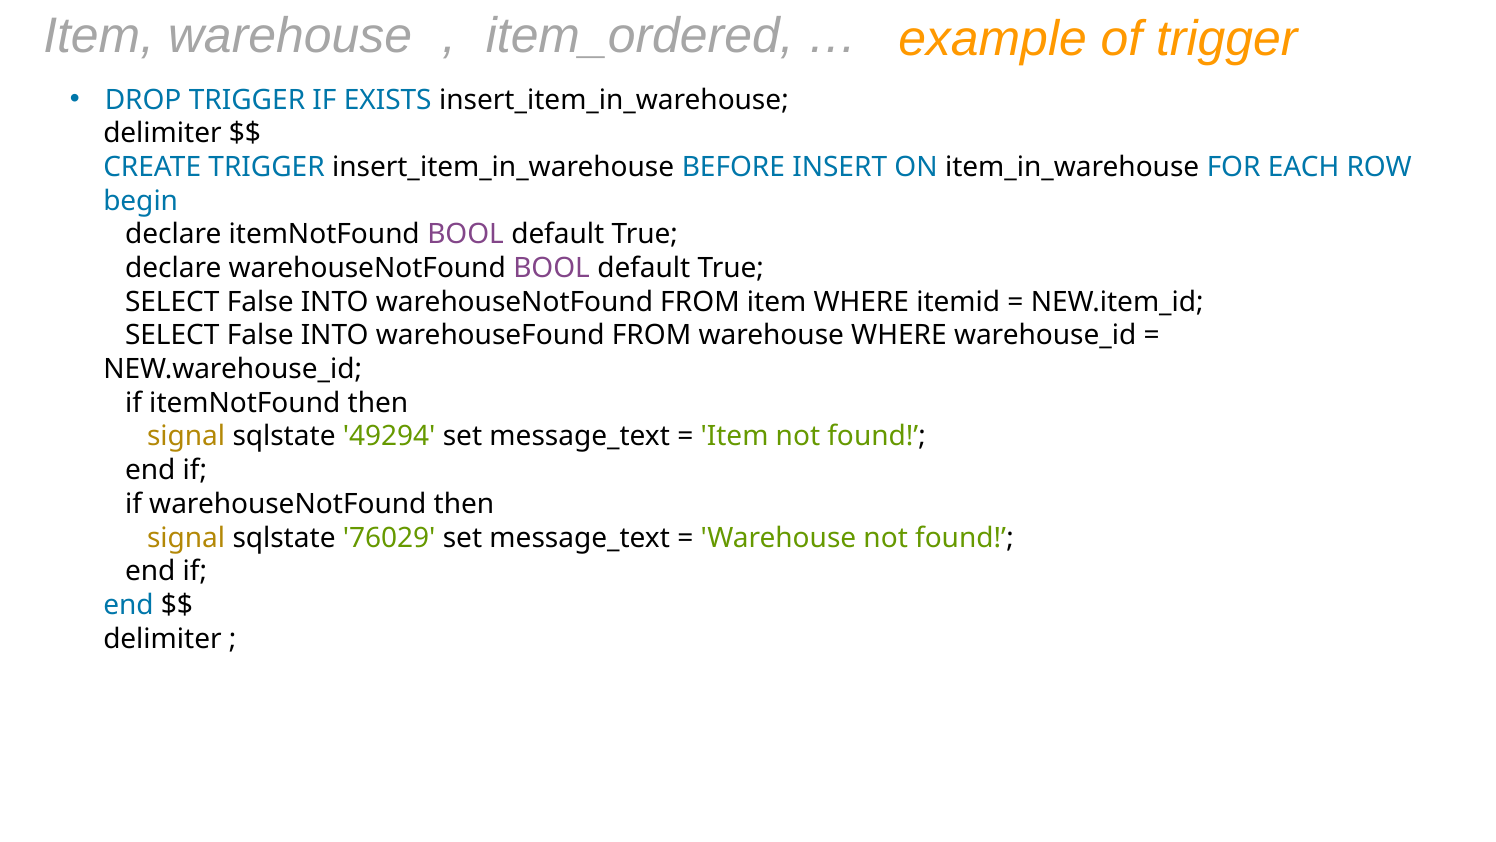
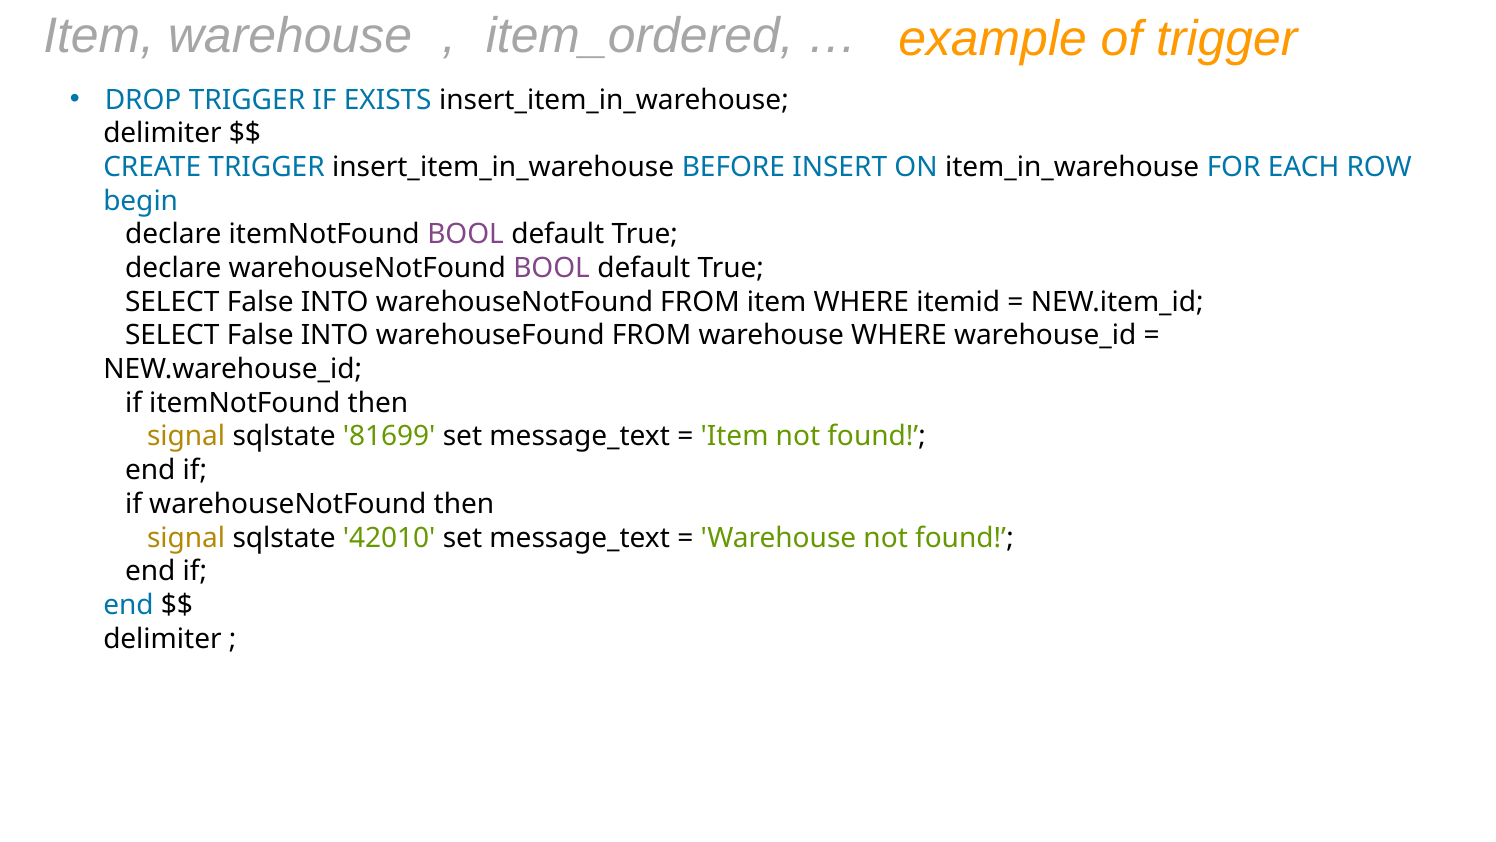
49294: 49294 -> 81699 (389, 436)
76029: 76029 -> 42010 (389, 537)
